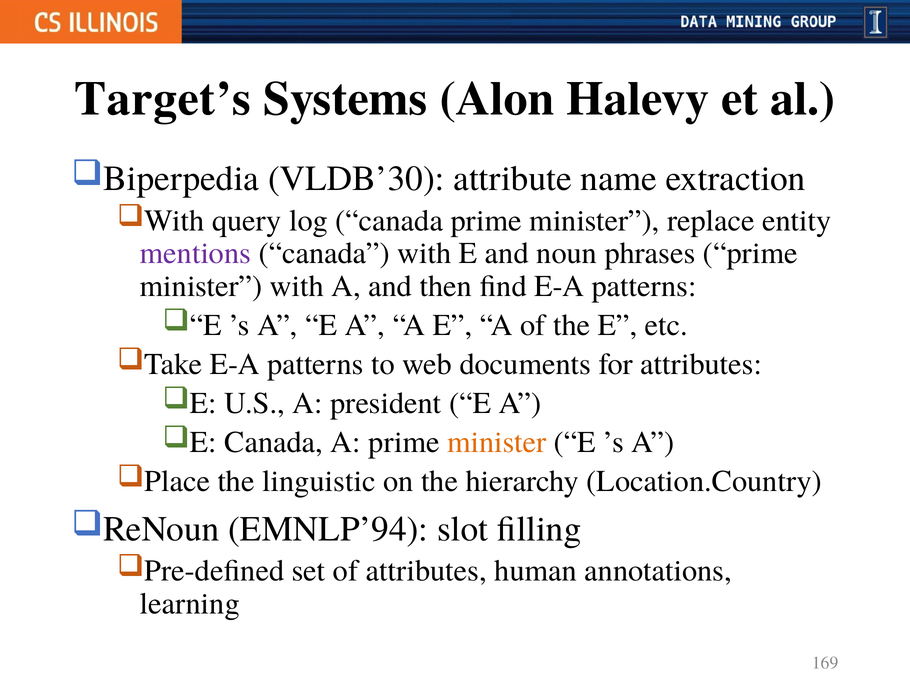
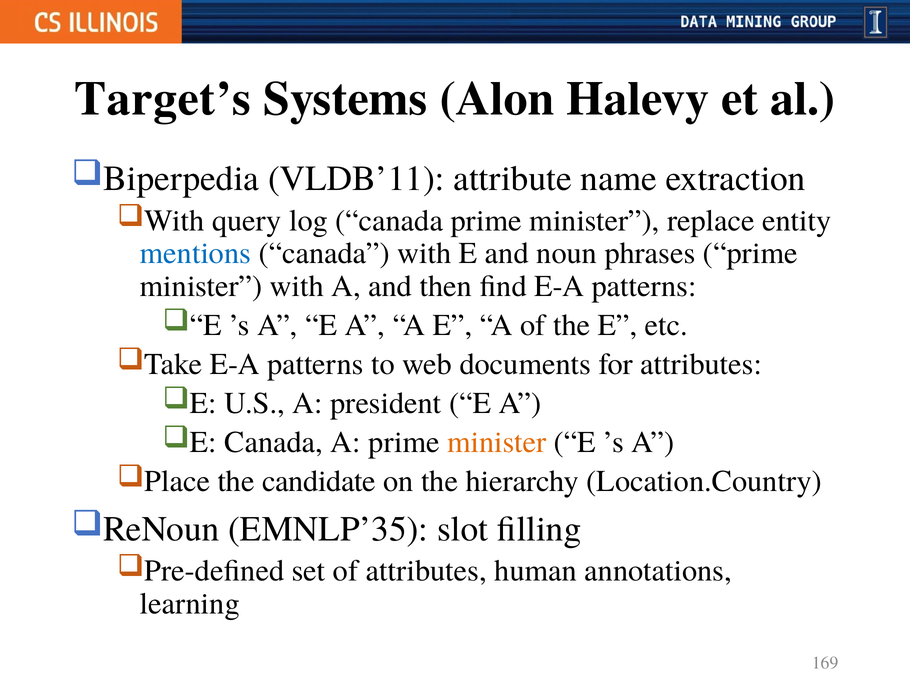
VLDB’30: VLDB’30 -> VLDB’11 (356, 179)
mentions colour: purple -> blue (195, 253)
linguistic: linguistic -> candidate (319, 481)
EMNLP’94: EMNLP’94 -> EMNLP’35 (328, 530)
